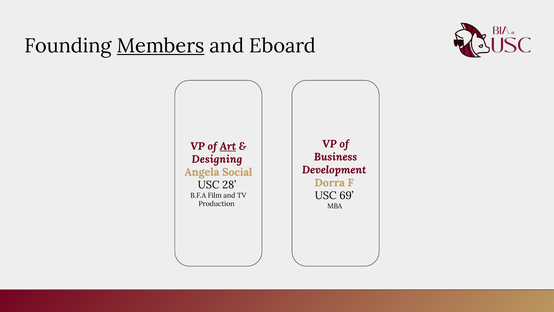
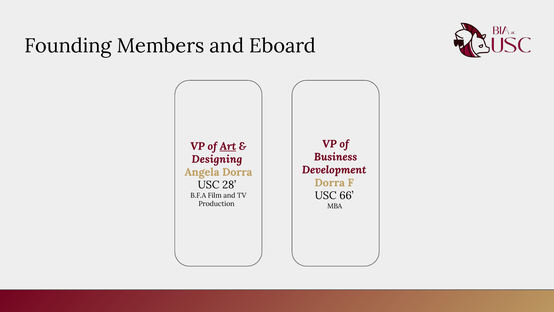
Members underline: present -> none (161, 46)
Angela Social: Social -> Dorra (237, 172)
69: 69 -> 66 (346, 195)
